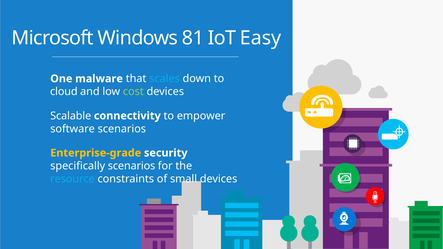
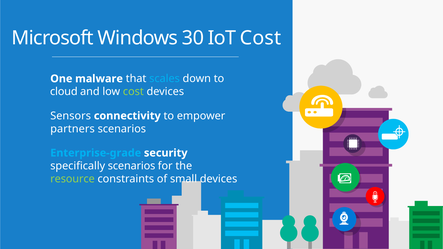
81: 81 -> 30 (193, 38)
IoT Easy: Easy -> Cost (260, 38)
Scalable: Scalable -> Sensors (71, 116)
software: software -> partners (73, 129)
Enterprise-grade colour: yellow -> light blue (96, 153)
resource colour: light blue -> light green (73, 179)
